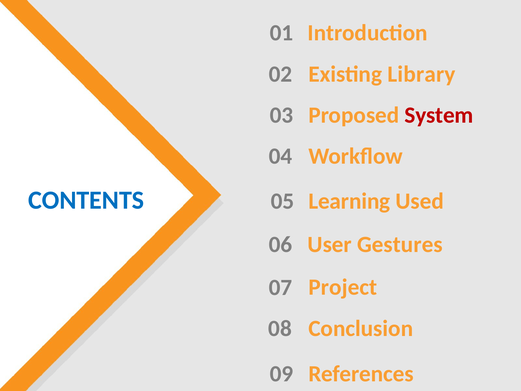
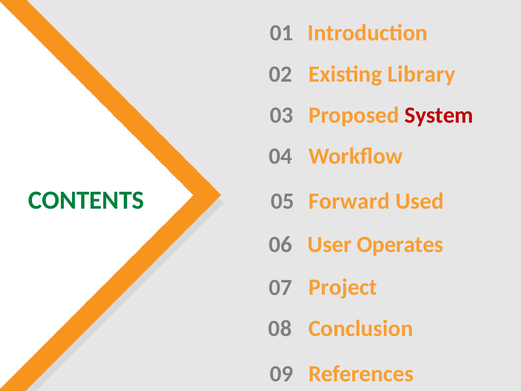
CONTENTS colour: blue -> green (86, 200)
Learning: Learning -> Forward (349, 201)
Gestures: Gestures -> Operates (400, 244)
